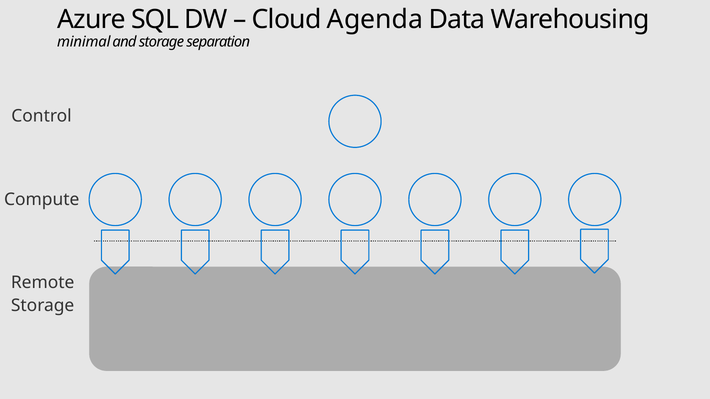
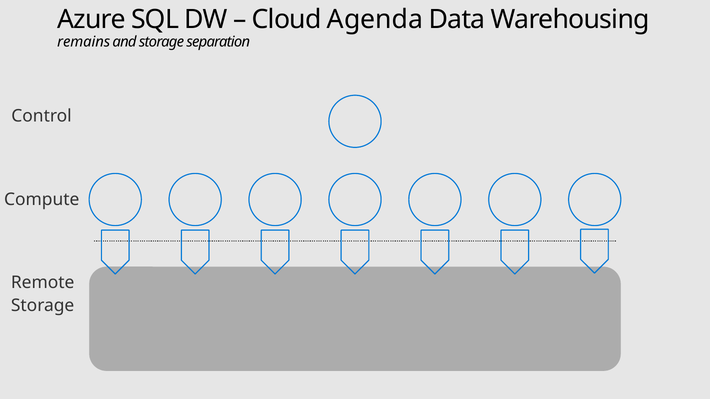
minimal: minimal -> remains (84, 42)
